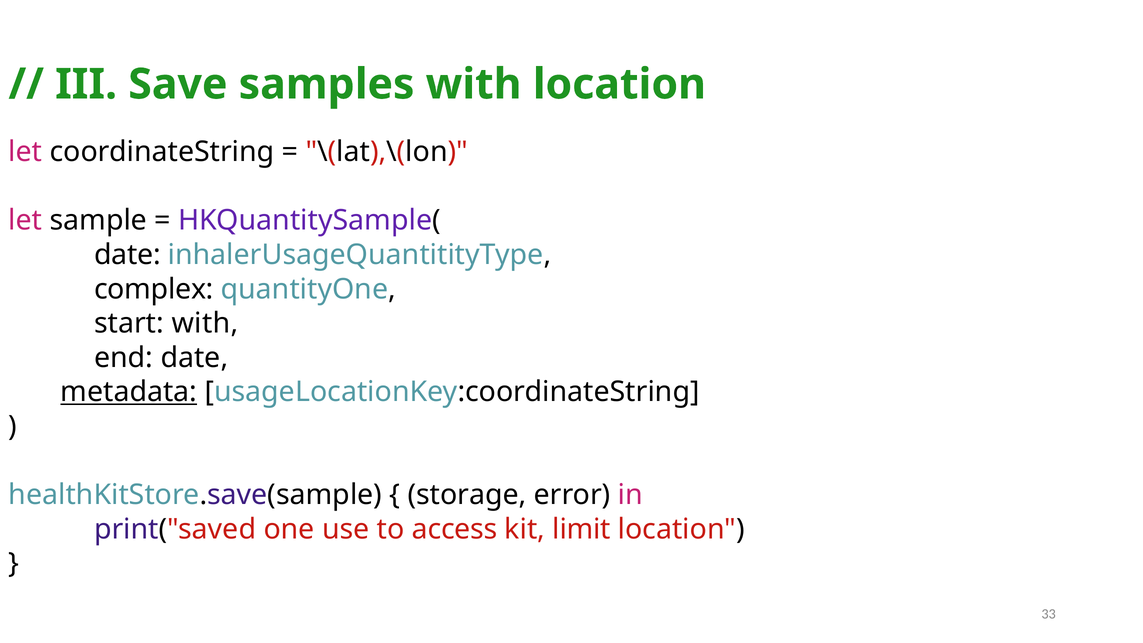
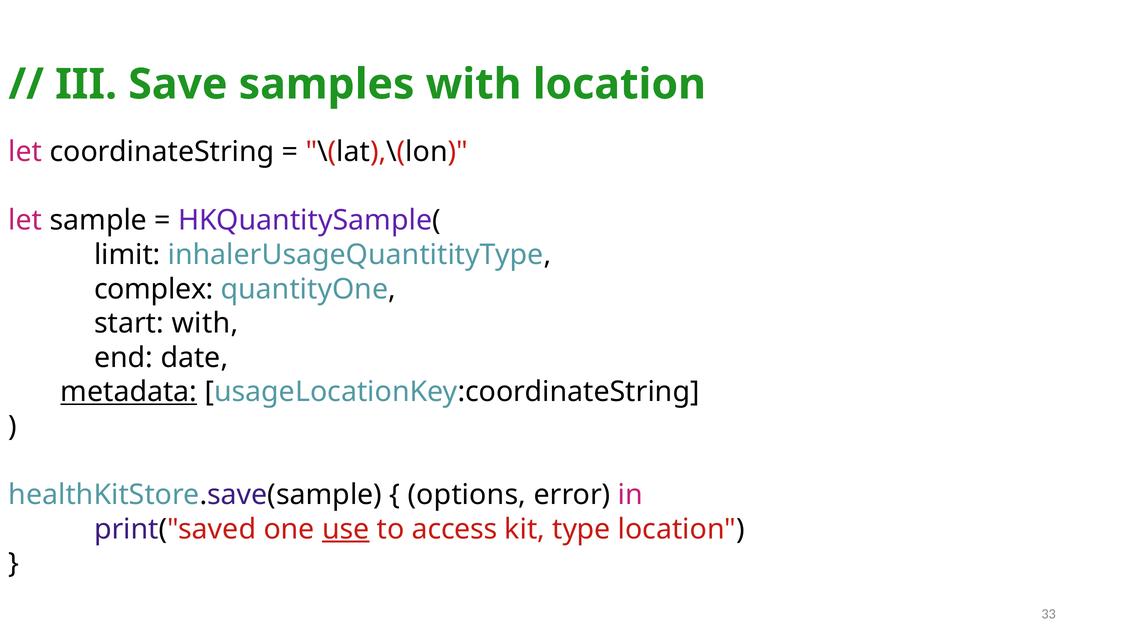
date: date -> limit (127, 255)
storage: storage -> options (467, 495)
use underline: none -> present (346, 529)
limit: limit -> type (581, 529)
